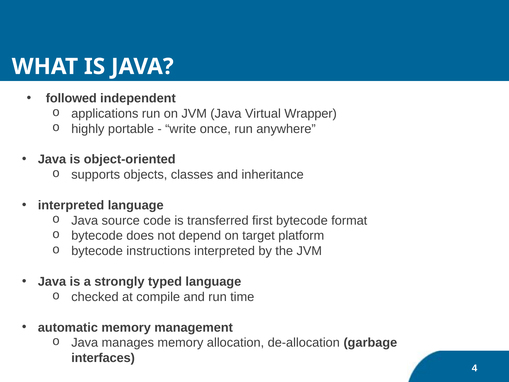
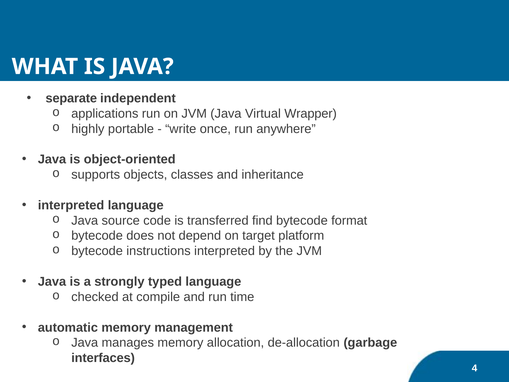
followed: followed -> separate (71, 98)
first: first -> find (262, 220)
